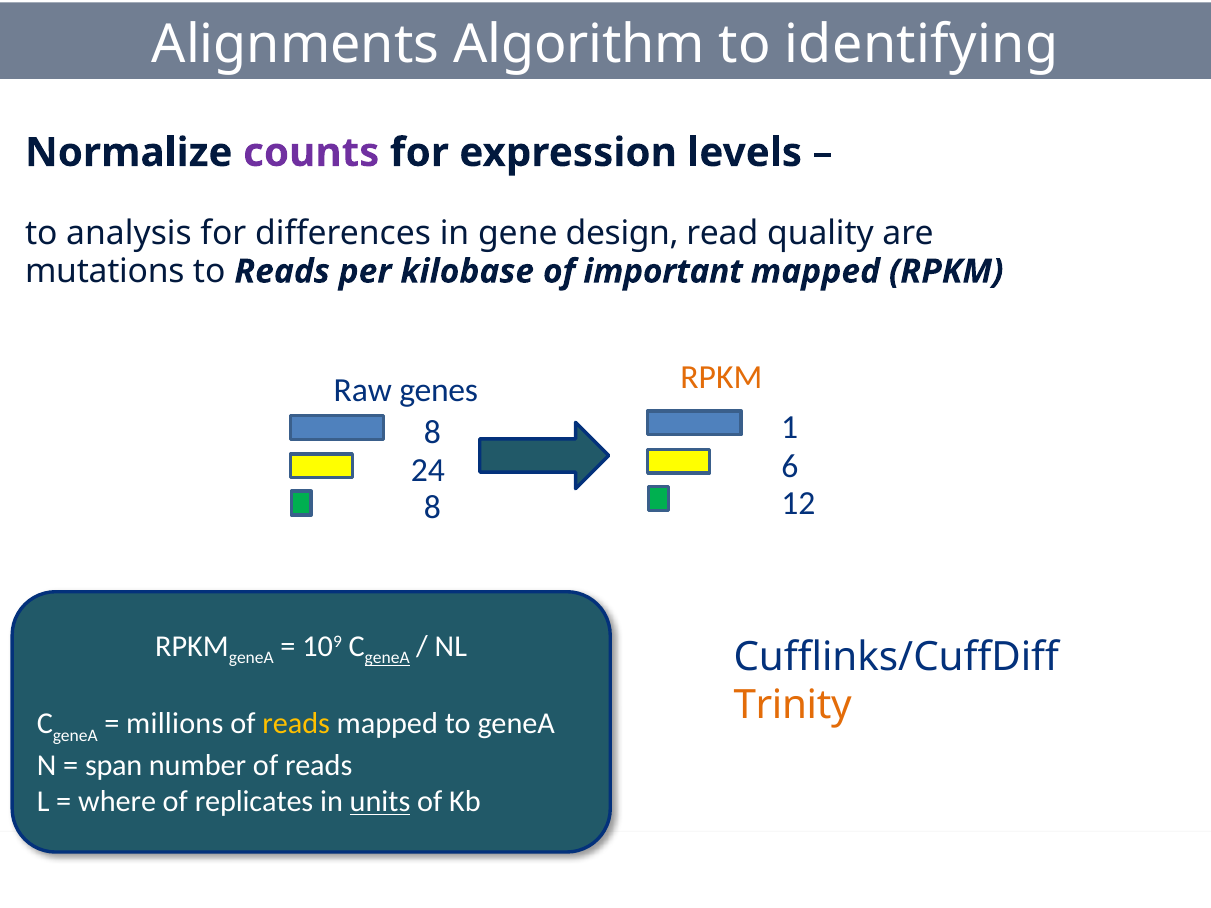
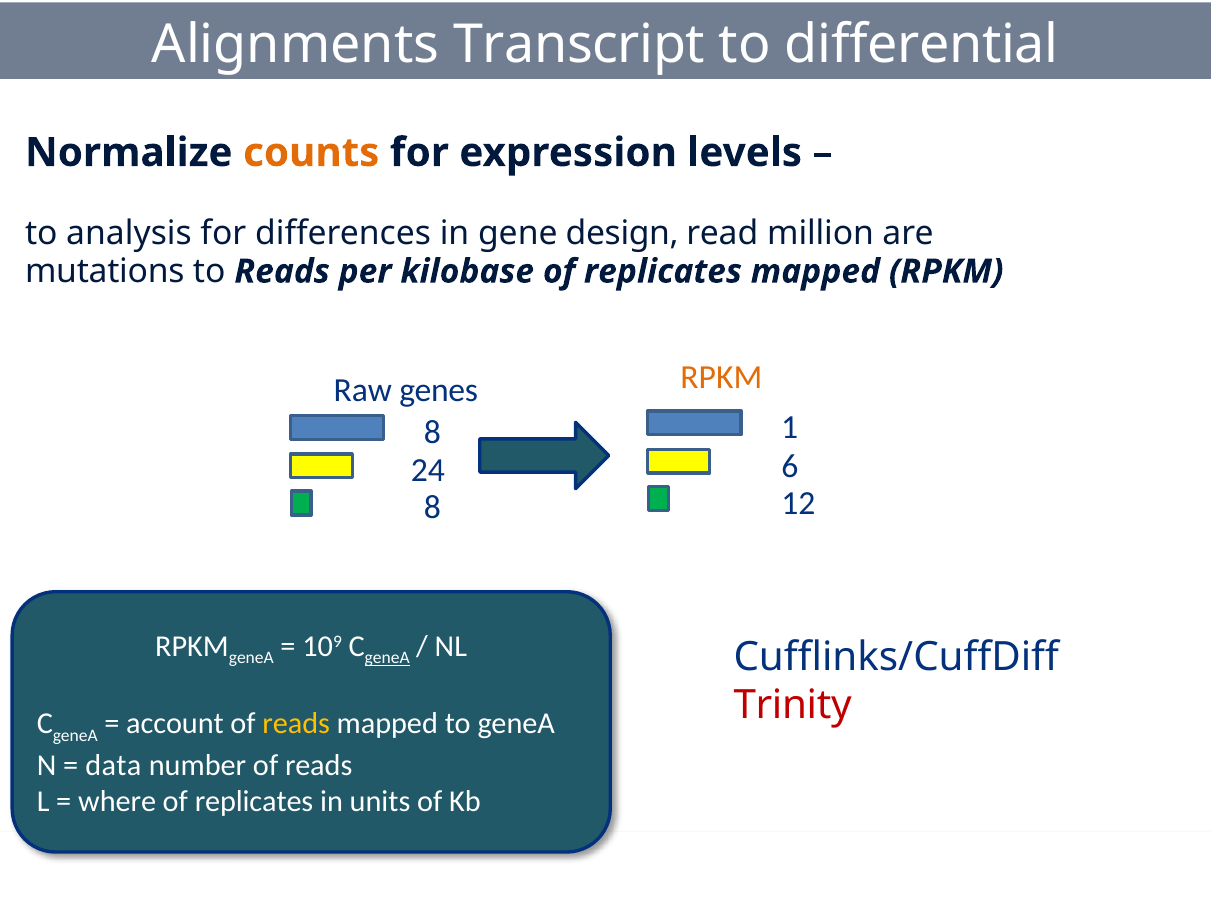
Algorithm: Algorithm -> Transcript (579, 45)
identifying: identifying -> differential (922, 45)
counts colour: purple -> orange (311, 153)
quality: quality -> million (820, 233)
kilobase of important: important -> replicates (663, 272)
Trinity colour: orange -> red (793, 705)
millions: millions -> account (175, 724)
span: span -> data (113, 765)
units underline: present -> none (380, 802)
